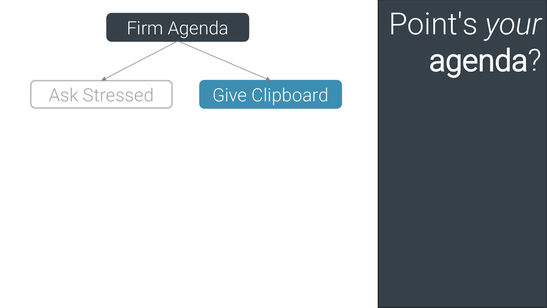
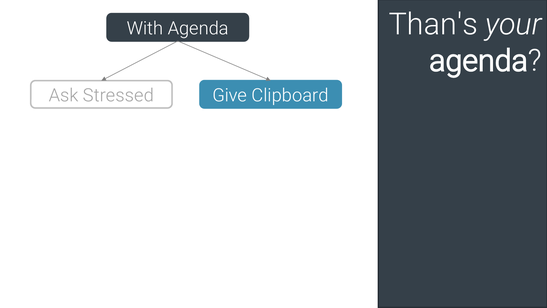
Point's: Point's -> Than's (433, 24)
Firm: Firm -> With (145, 29)
